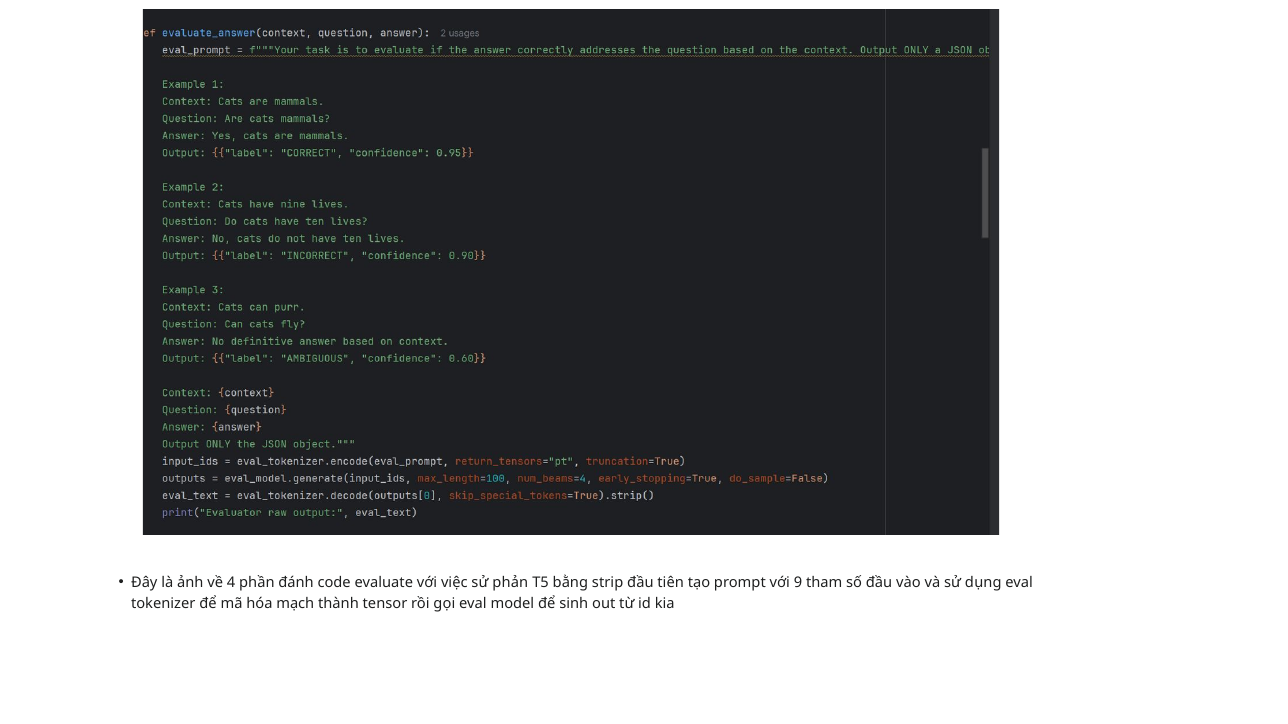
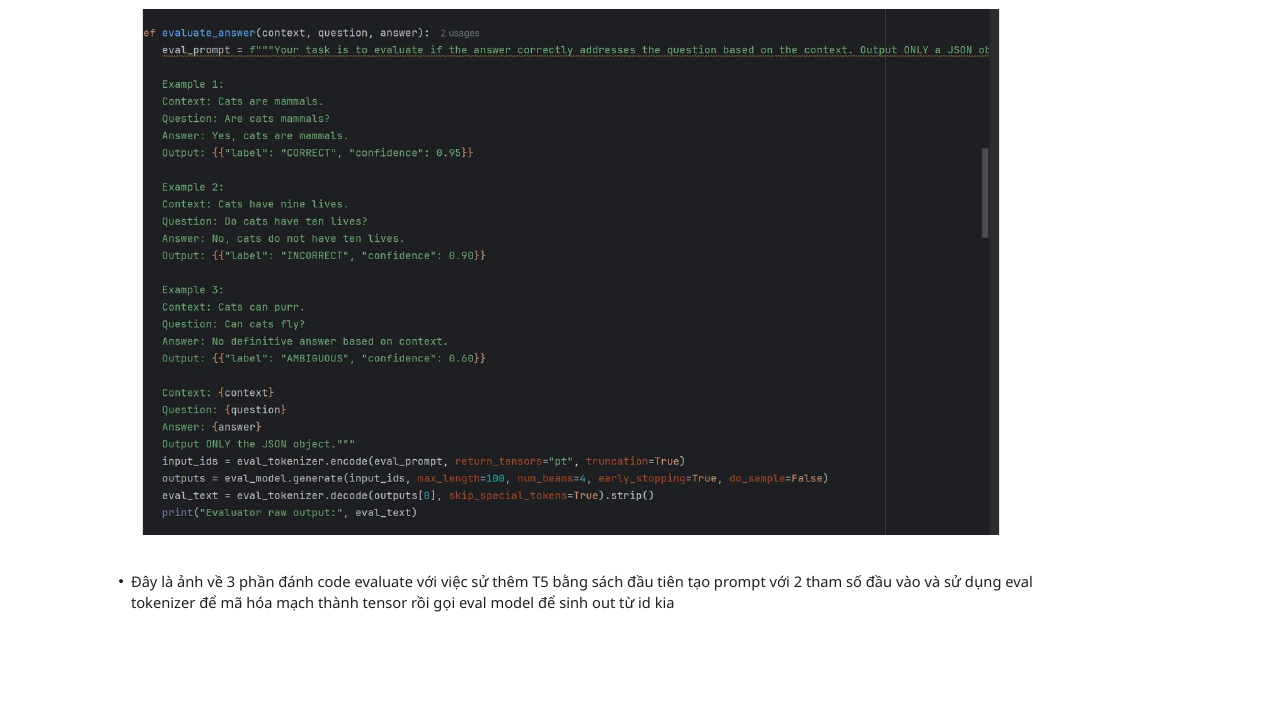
4: 4 -> 3 (231, 583)
phản: phản -> thêm (510, 583)
strip: strip -> sách (608, 583)
9: 9 -> 2 (798, 583)
